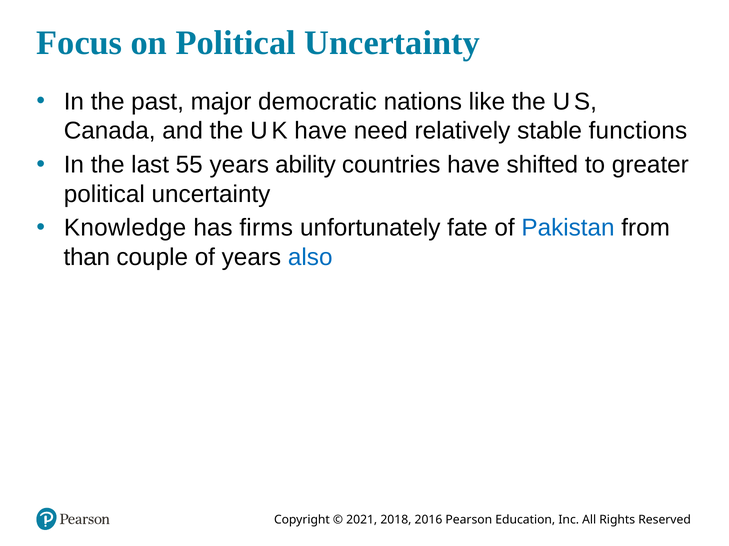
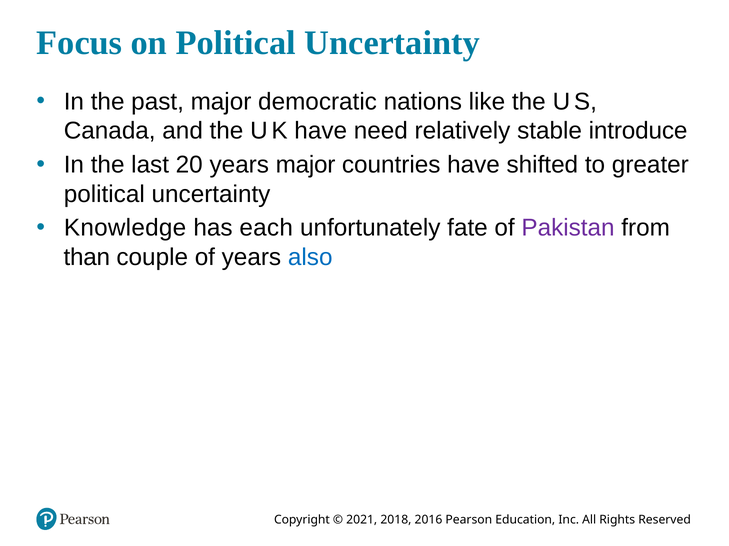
functions: functions -> introduce (638, 131)
55: 55 -> 20 (189, 165)
years ability: ability -> major (306, 165)
firms: firms -> each (266, 228)
Pakistan colour: blue -> purple (568, 228)
